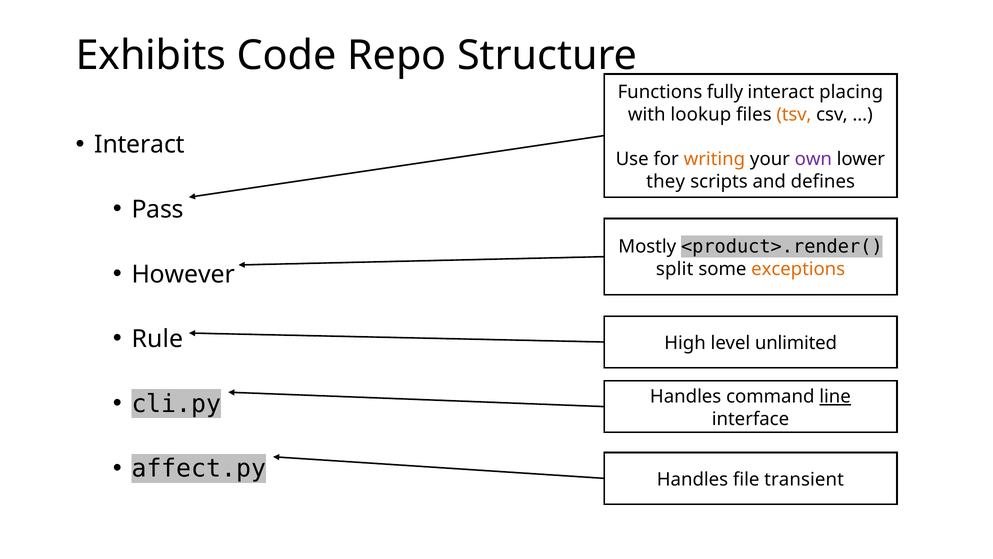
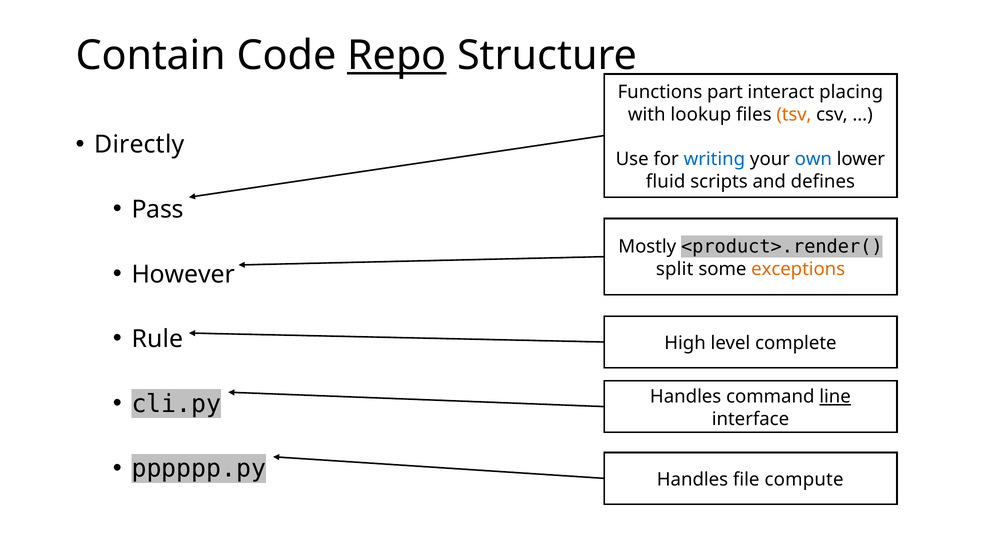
Exhibits: Exhibits -> Contain (151, 56)
Repo underline: none -> present (397, 56)
fully: fully -> part (725, 92)
Interact: Interact -> Directly (139, 145)
writing colour: orange -> blue (714, 159)
own colour: purple -> blue (813, 159)
they: they -> fluid (666, 181)
unlimited: unlimited -> complete (796, 343)
affect.py: affect.py -> pppppp.py (199, 468)
transient: transient -> compute (804, 479)
